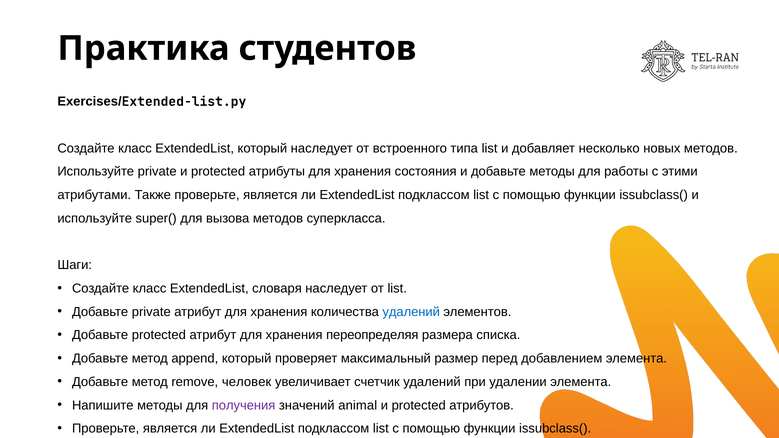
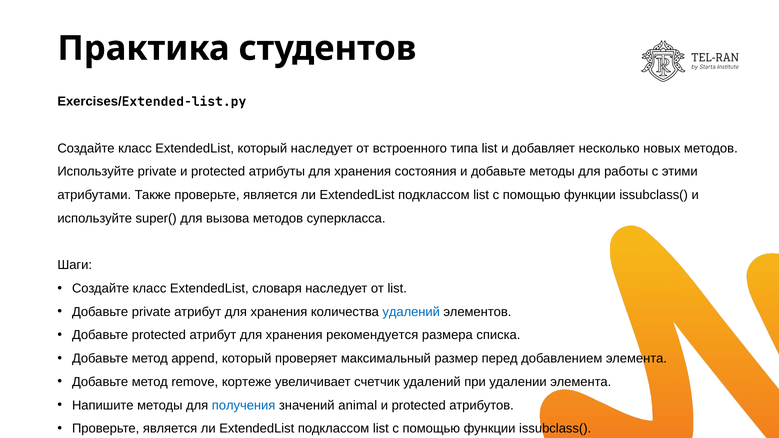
переопределяя: переопределяя -> рекомендуется (372, 335)
человек: человек -> кортеже (247, 382)
получения colour: purple -> blue (244, 405)
